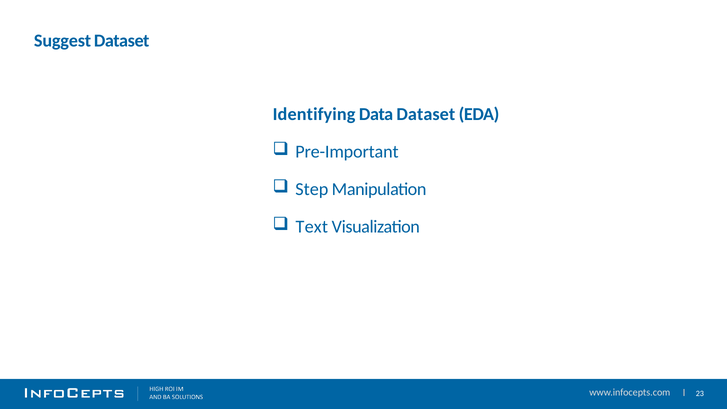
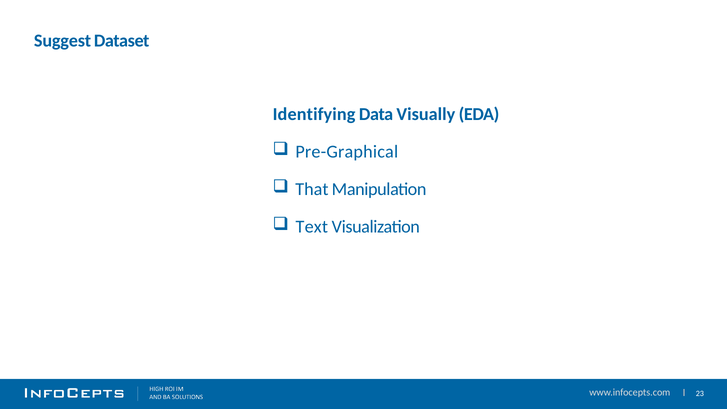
Data Dataset: Dataset -> Visually (426, 114)
Pre-Important: Pre-Important -> Pre-Graphical (347, 152)
Step: Step -> That (312, 189)
